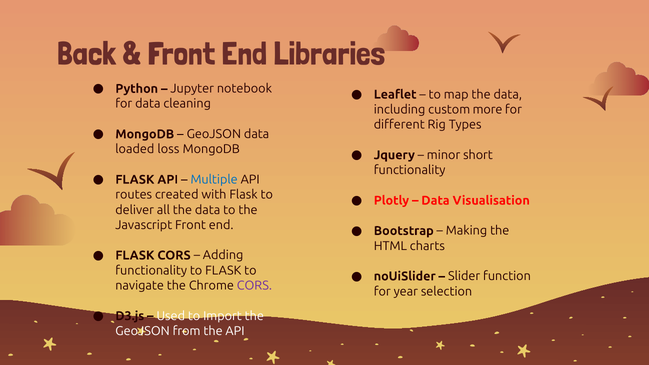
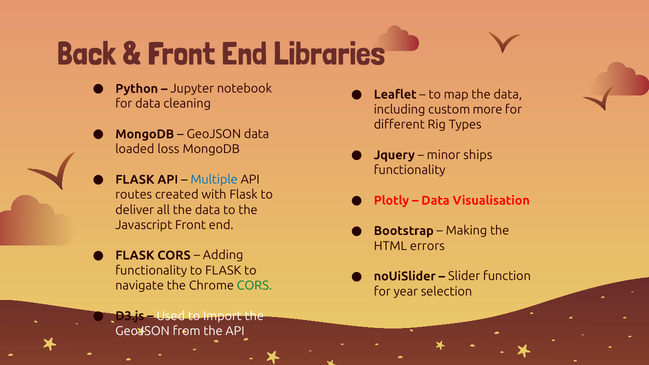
short: short -> ships (478, 155)
charts: charts -> errors (427, 246)
CORS colour: purple -> green (254, 286)
